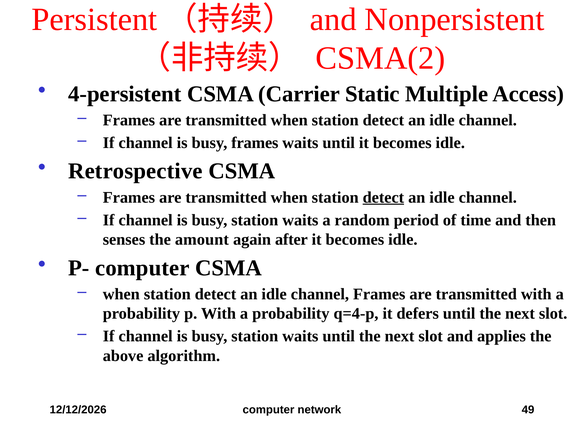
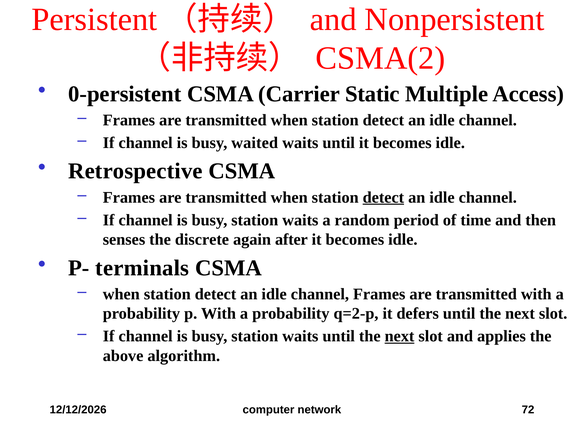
4-persistent: 4-persistent -> 0-persistent (125, 94)
busy frames: frames -> waited (255, 143)
amount: amount -> discrete (202, 240)
P- computer: computer -> terminals (142, 268)
q=4-p: q=4-p -> q=2-p (356, 314)
next underline: none -> present (400, 336)
49: 49 -> 72 (528, 410)
